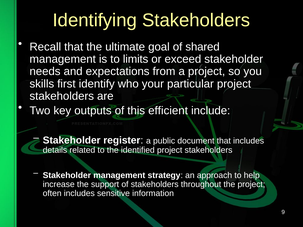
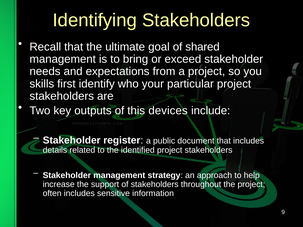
limits: limits -> bring (136, 59)
efficient: efficient -> devices (168, 111)
